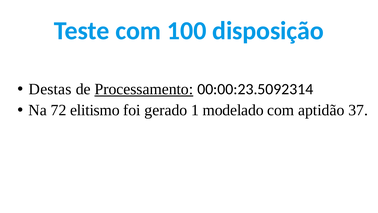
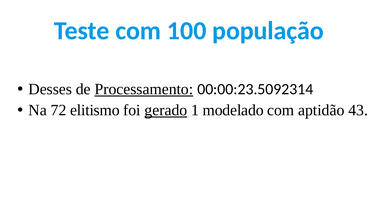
disposição: disposição -> população (268, 31)
Destas: Destas -> Desses (50, 89)
gerado underline: none -> present (166, 110)
37: 37 -> 43 (358, 110)
